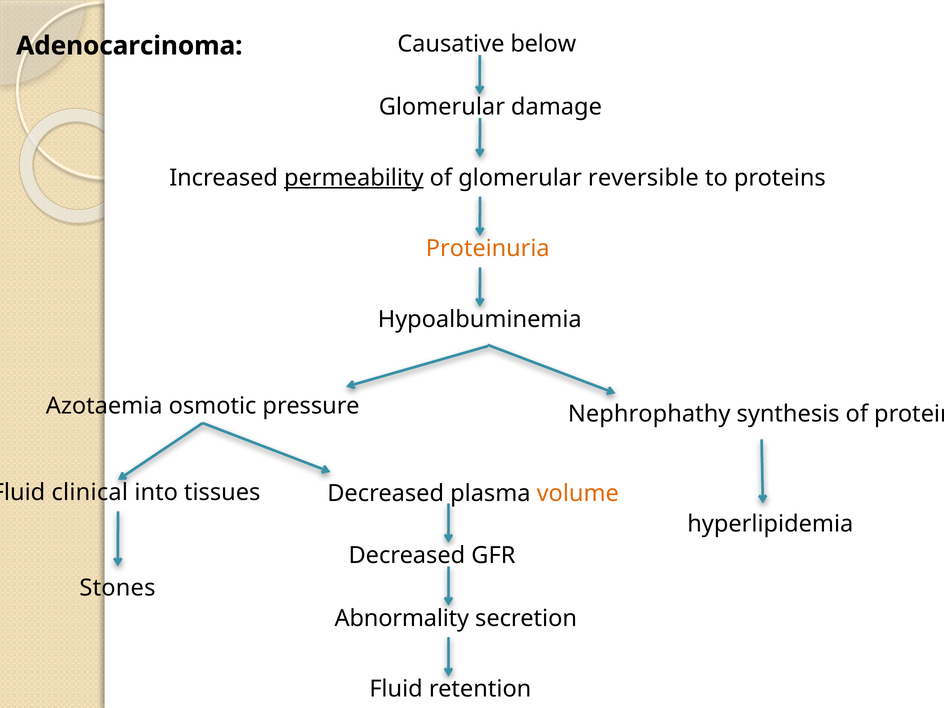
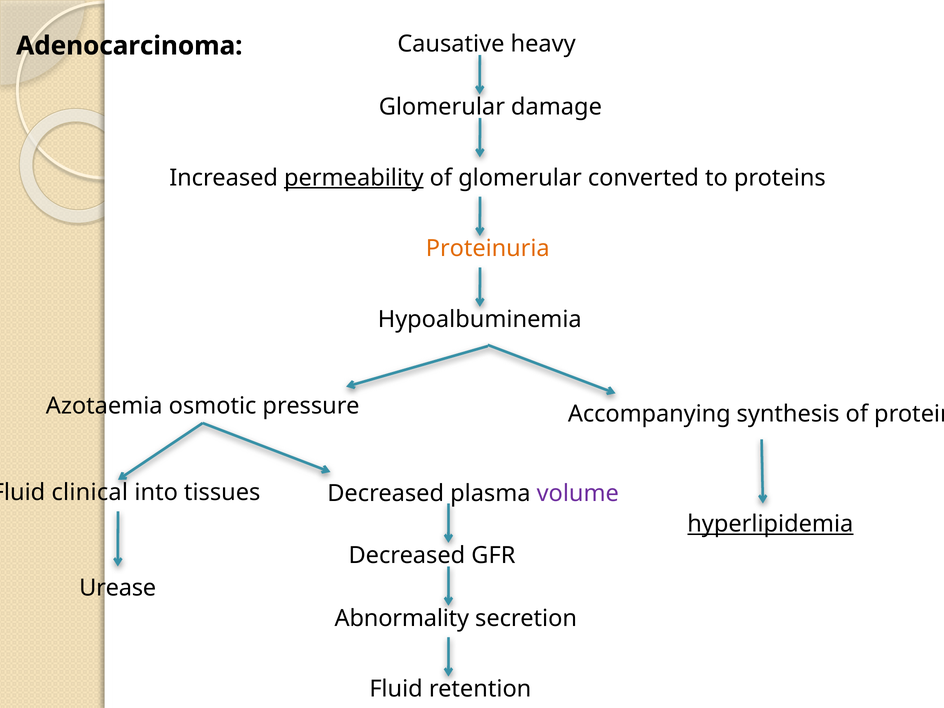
below: below -> heavy (543, 44)
reversible: reversible -> converted (643, 178)
Nephrophathy: Nephrophathy -> Accompanying (649, 414)
volume colour: orange -> purple (578, 494)
hyperlipidemia underline: none -> present (770, 524)
Stones: Stones -> Urease (118, 588)
